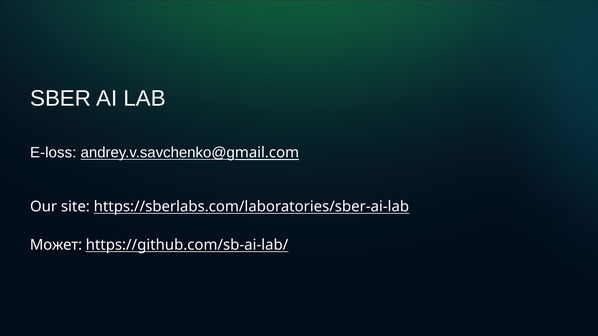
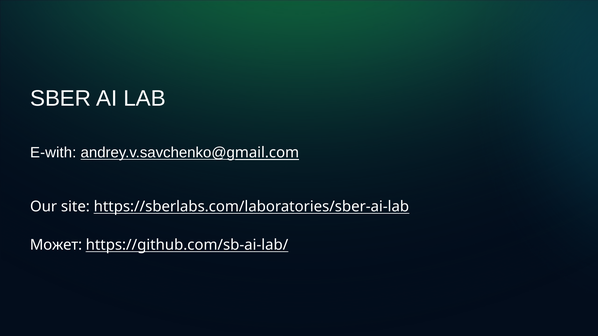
E-loss: E-loss -> E-with (53, 153)
